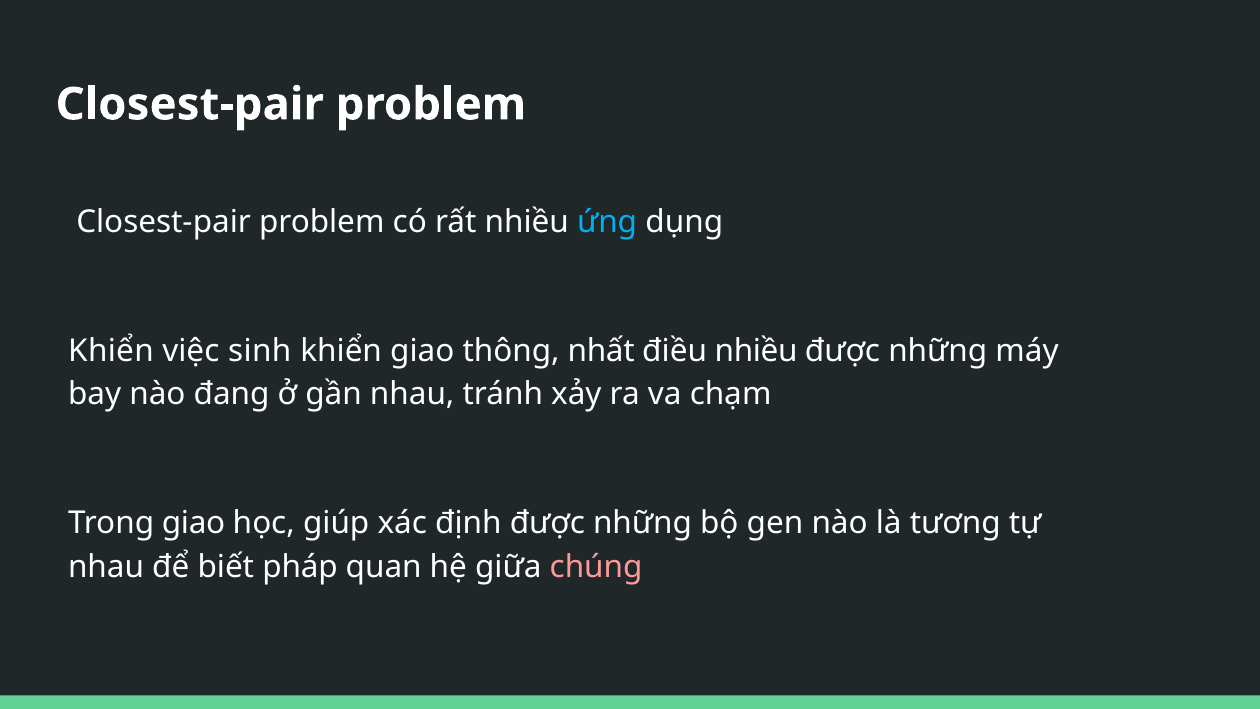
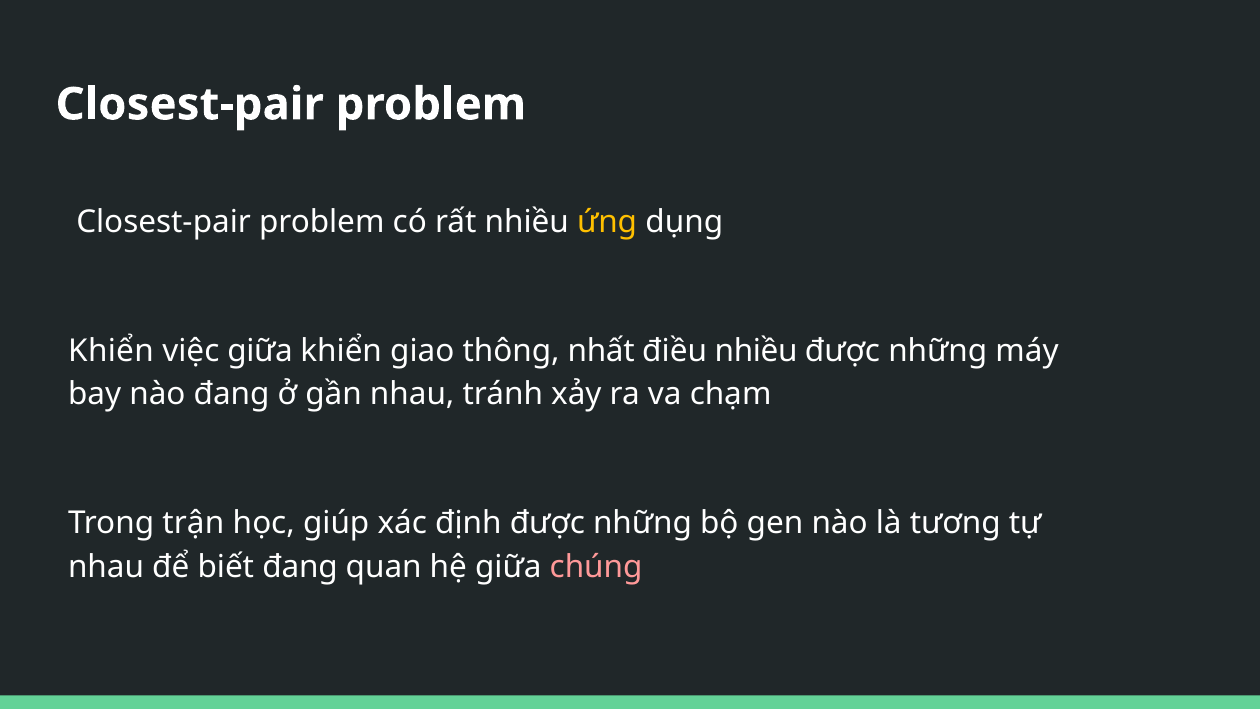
ứng colour: light blue -> yellow (607, 222)
việc sinh: sinh -> giữa (260, 351)
Trong giao: giao -> trận (193, 523)
biết pháp: pháp -> đang (300, 567)
